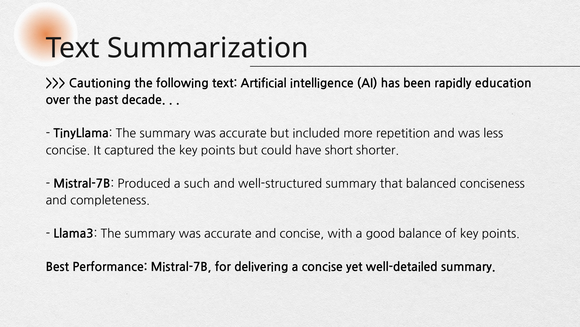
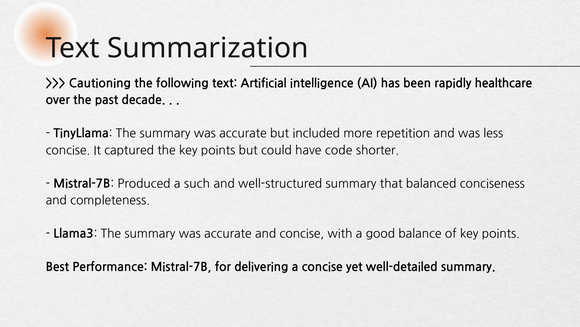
education: education -> healthcare (503, 83)
short: short -> code (339, 150)
